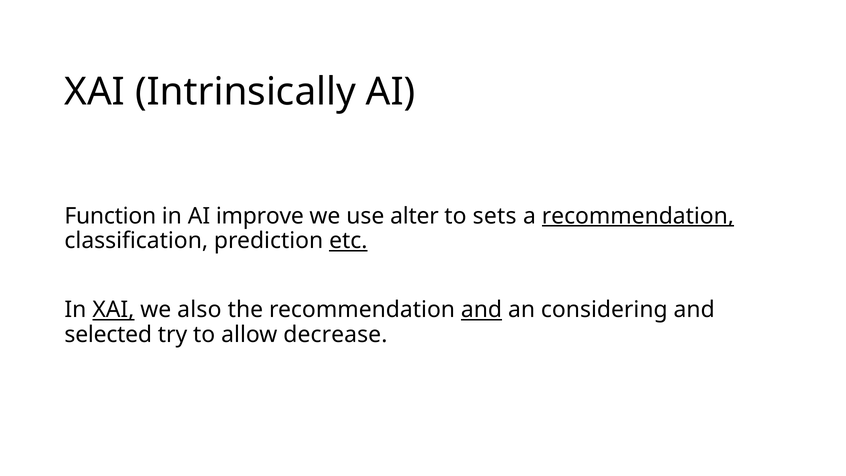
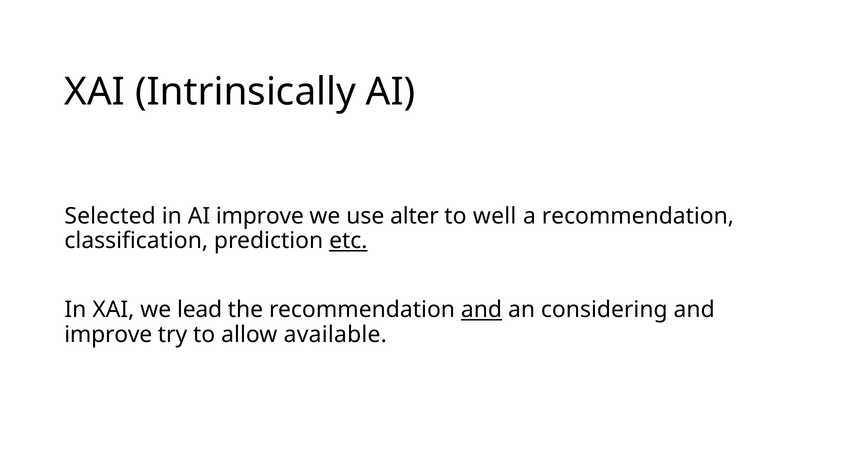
Function: Function -> Selected (110, 216)
sets: sets -> well (495, 216)
recommendation underline: present -> none (638, 216)
XAI underline: present -> none (113, 310)
also: also -> lead (200, 310)
selected: selected -> improve (108, 334)
decrease: decrease -> available (335, 334)
